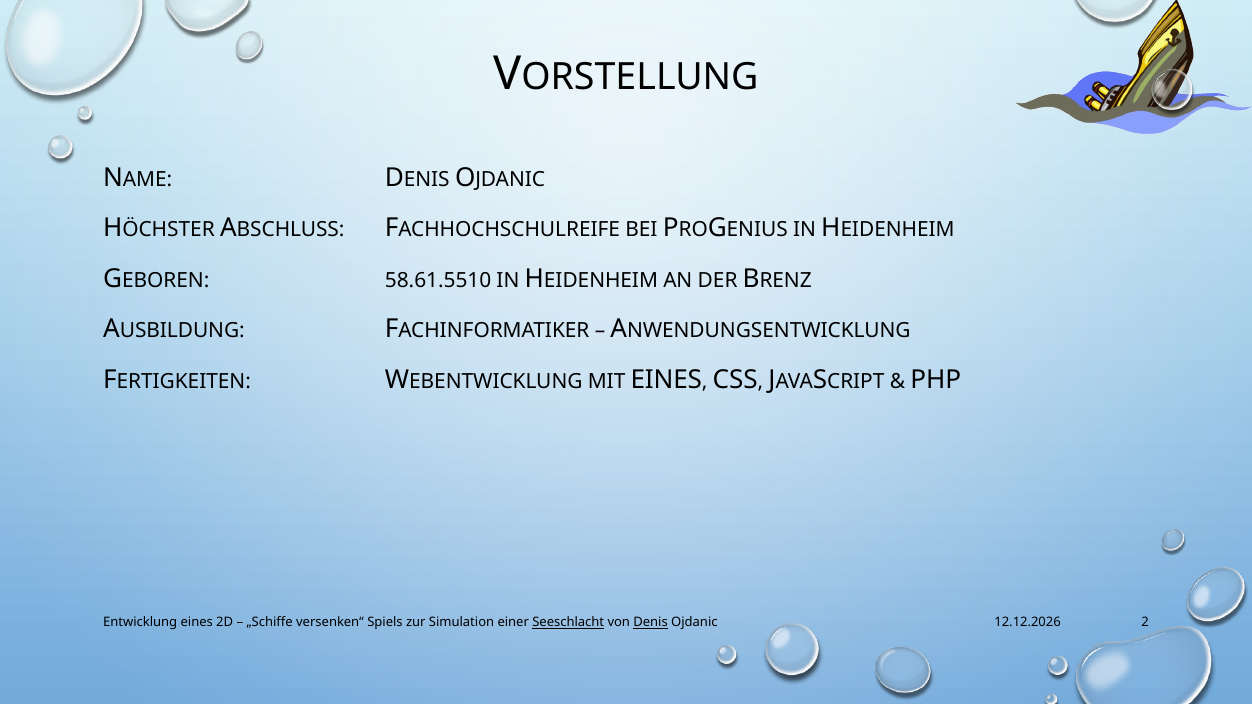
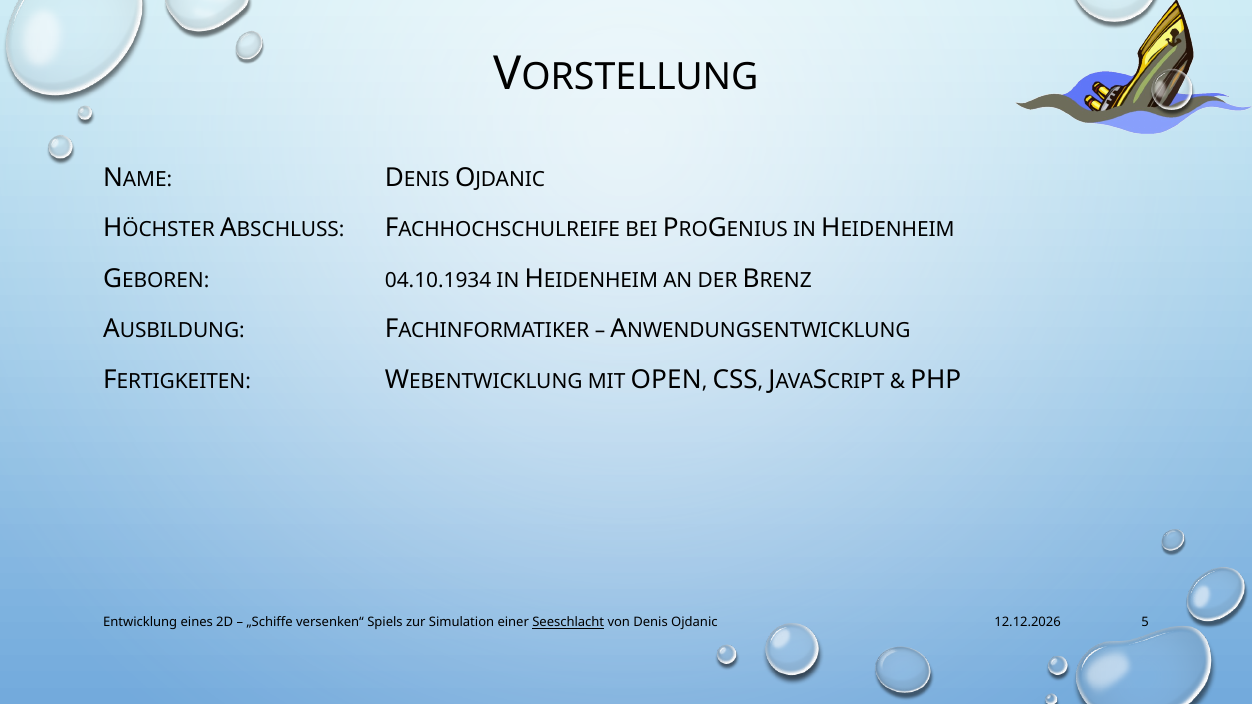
58.61.5510: 58.61.5510 -> 04.10.1934 (438, 281)
MIT EINES: EINES -> OPEN (666, 380)
Denis underline: present -> none (651, 623)
2: 2 -> 5 (1145, 623)
